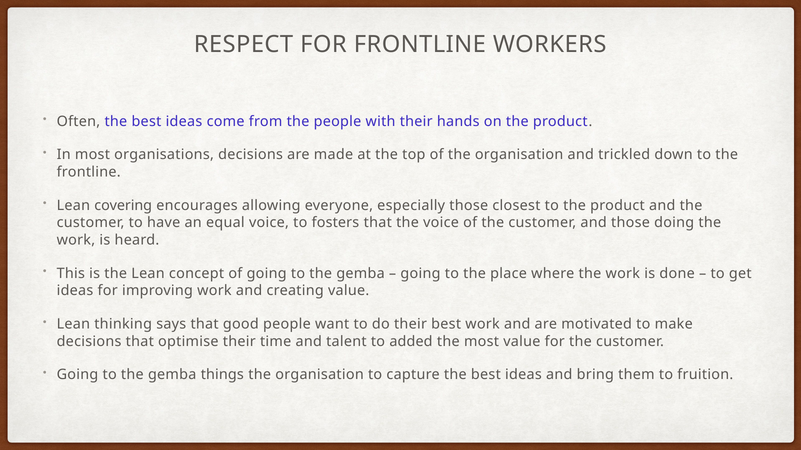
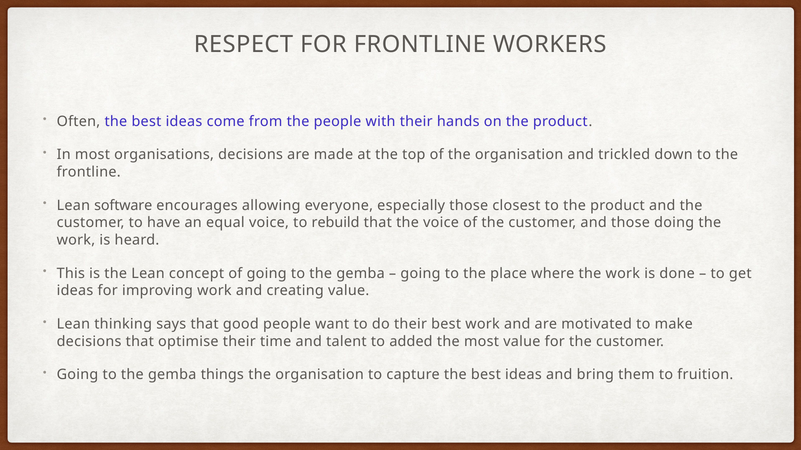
covering: covering -> software (123, 206)
fosters: fosters -> rebuild (336, 223)
